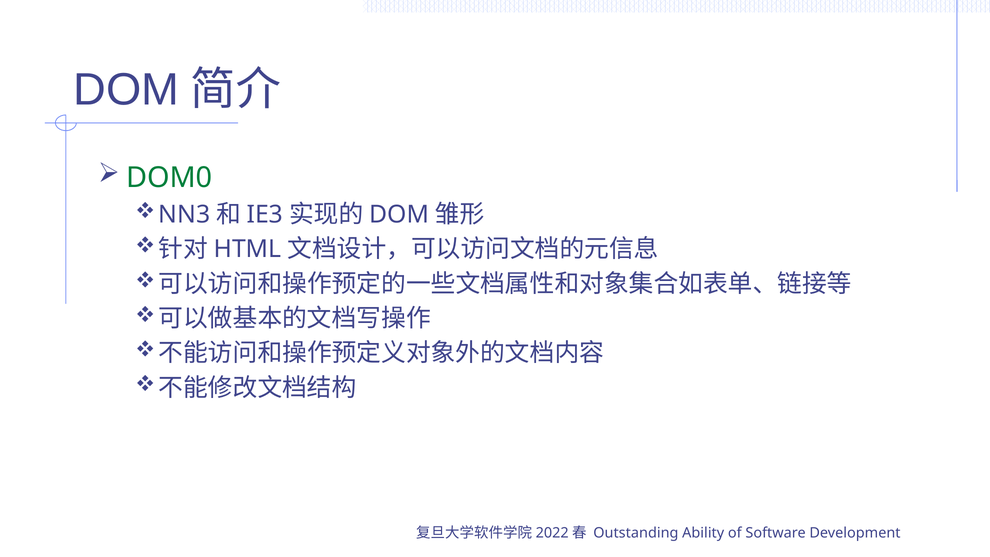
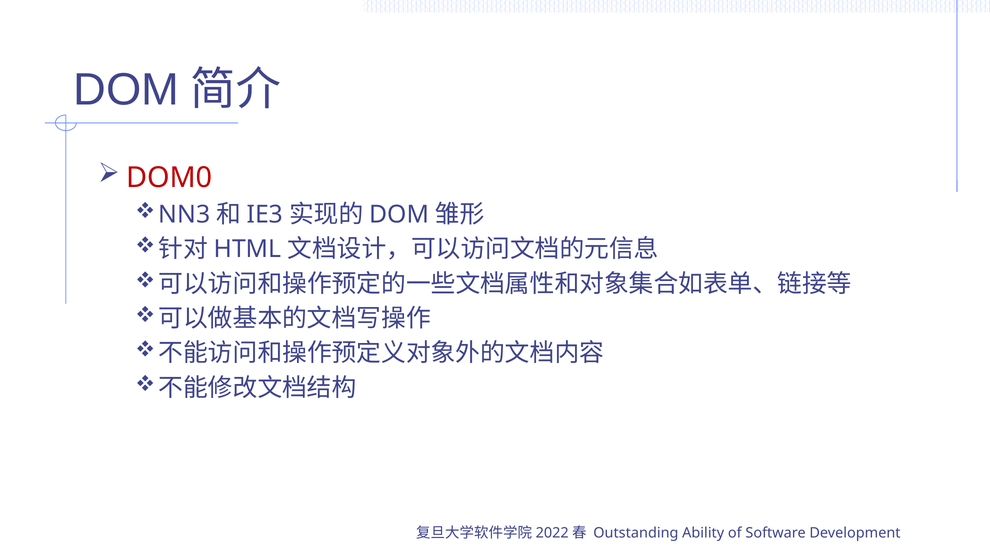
DOM0 colour: green -> red (169, 178)
